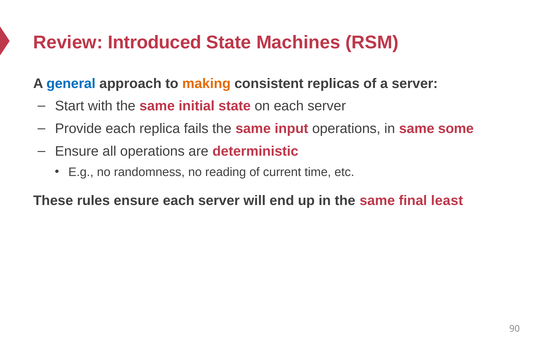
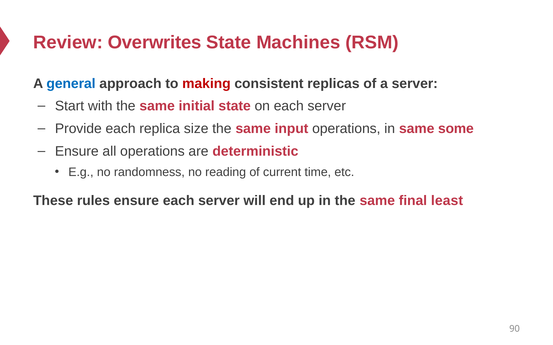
Introduced: Introduced -> Overwrites (155, 42)
making colour: orange -> red (206, 84)
fails: fails -> size (196, 129)
